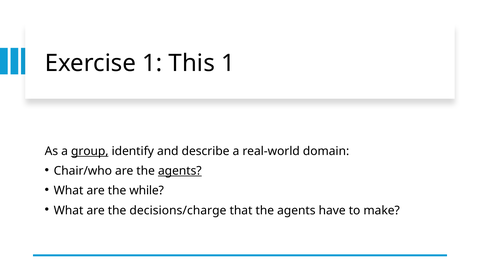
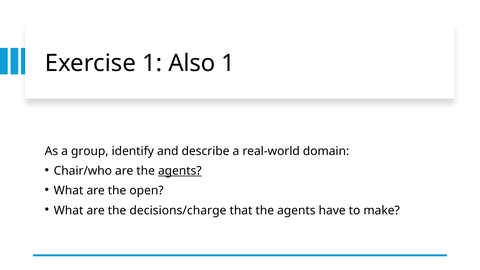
This: This -> Also (192, 63)
group underline: present -> none (90, 151)
while: while -> open (147, 191)
